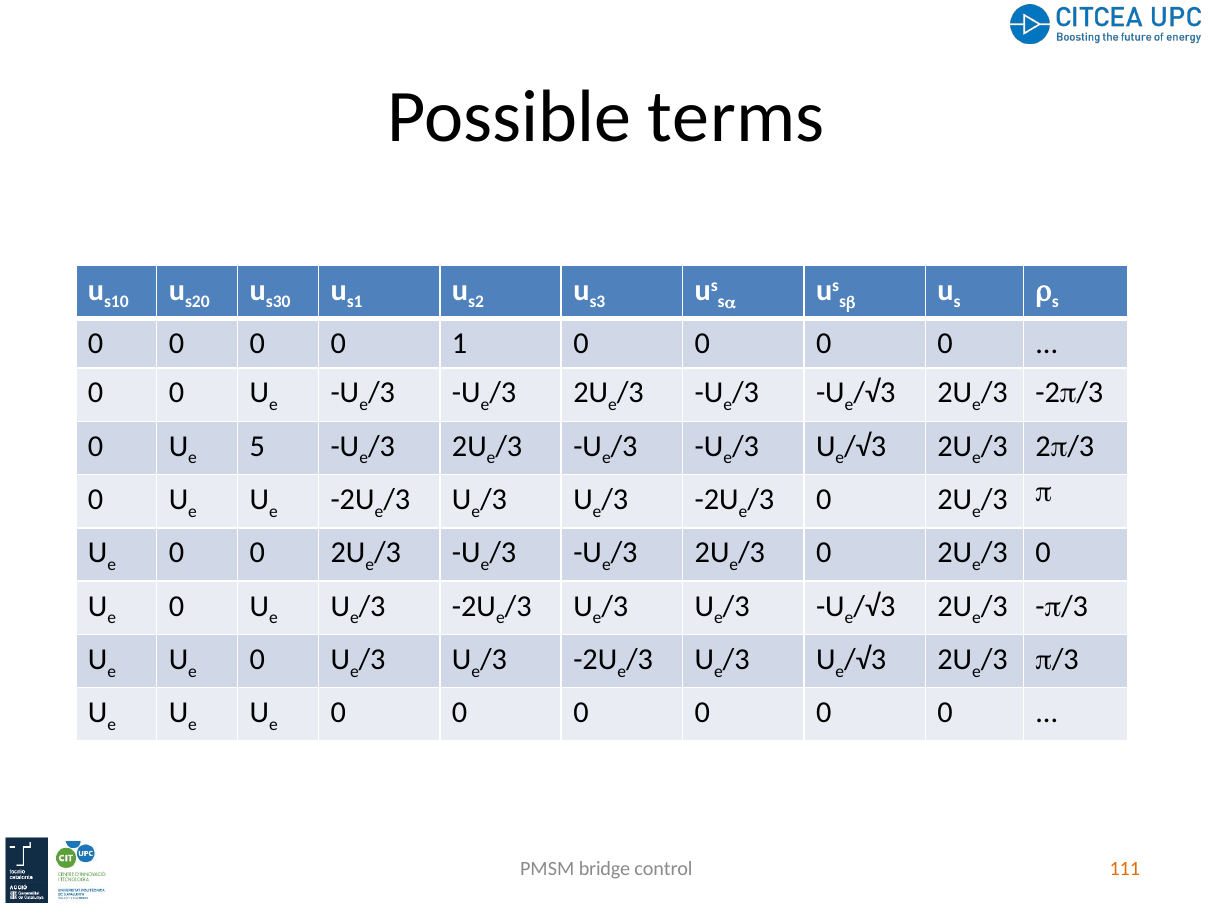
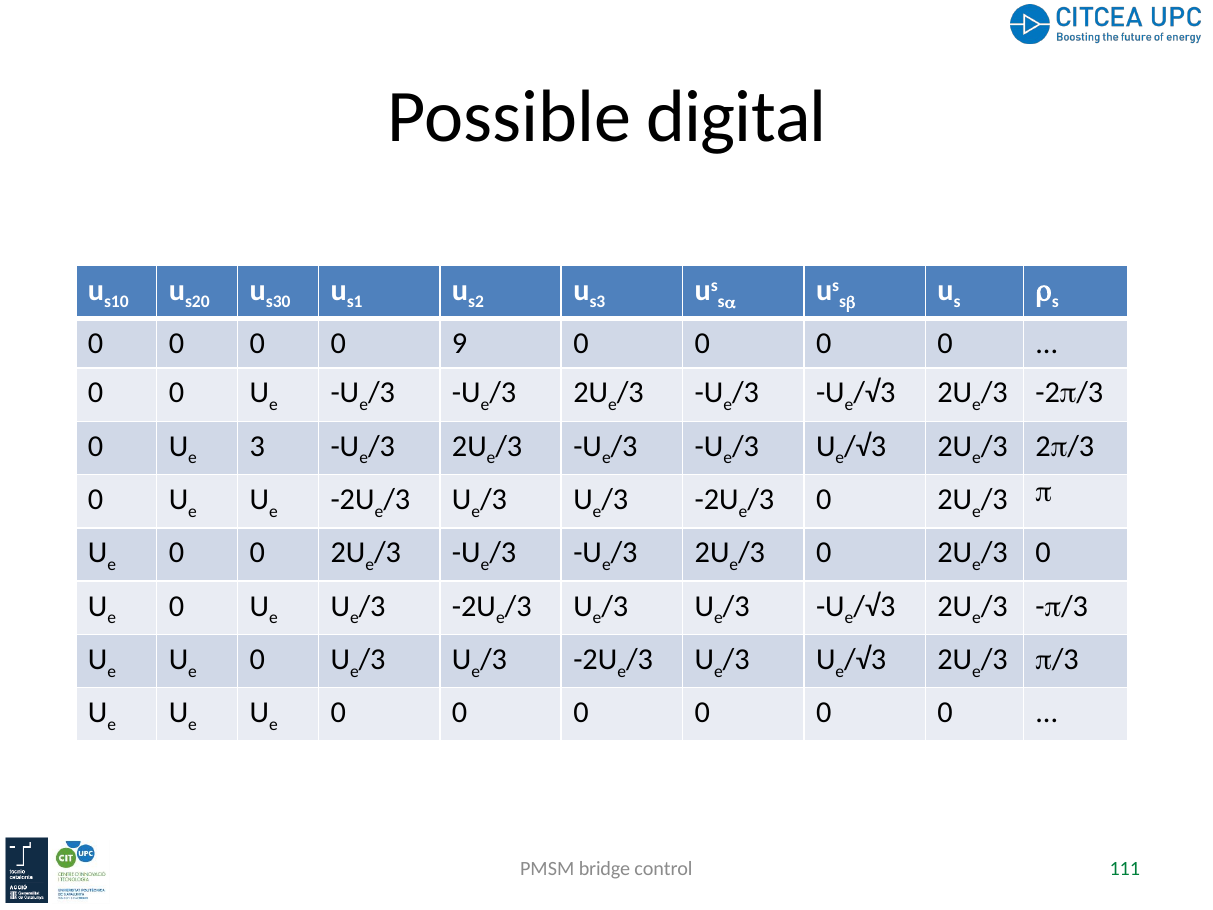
terms: terms -> digital (737, 117)
1: 1 -> 9 (460, 344)
5: 5 -> 3 (257, 446)
111 colour: orange -> green (1125, 869)
